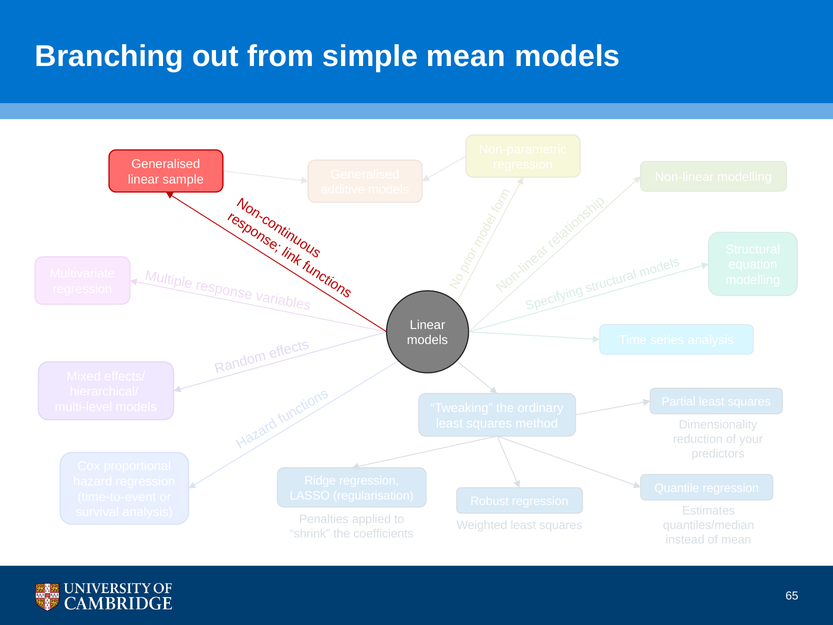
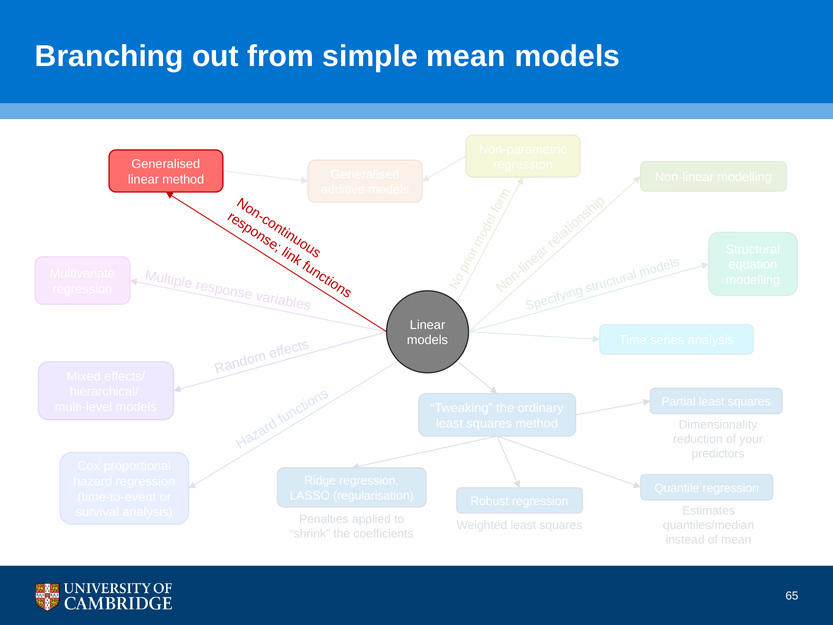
linear sample: sample -> method (183, 179)
